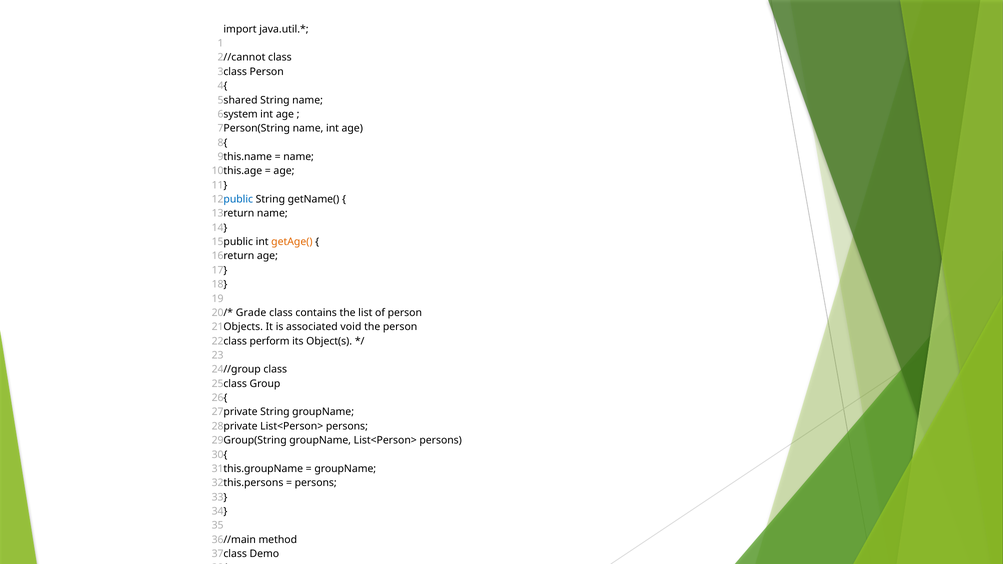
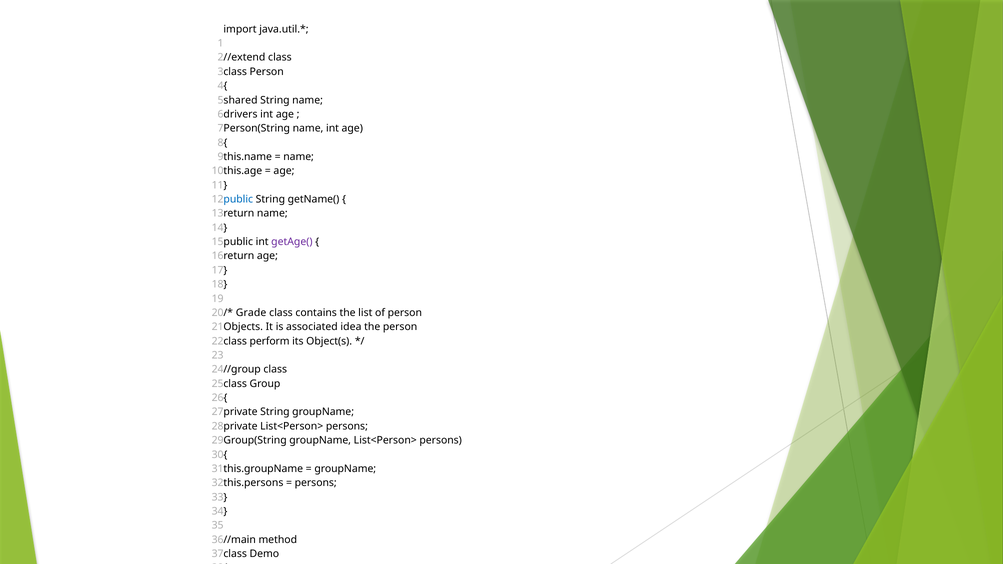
//cannot: //cannot -> //extend (244, 58)
system: system -> drivers (241, 114)
getAge( colour: orange -> purple (292, 242)
associated void: void -> idea (351, 327)
